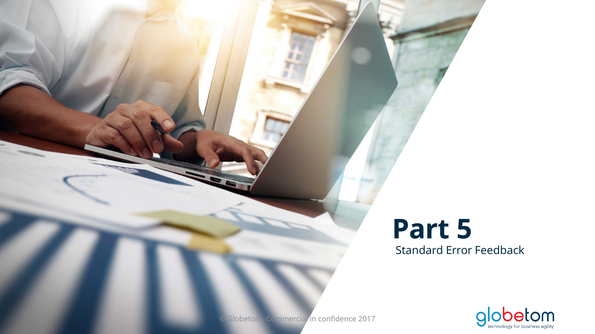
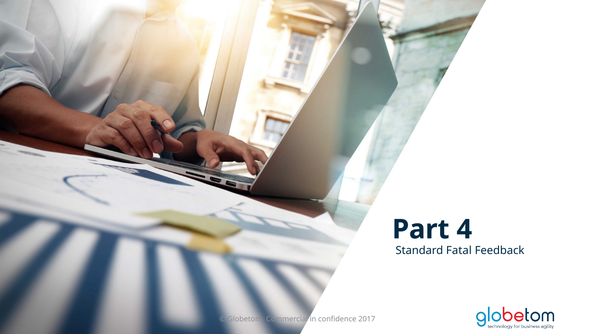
5: 5 -> 4 (464, 230)
Error: Error -> Fatal (459, 251)
